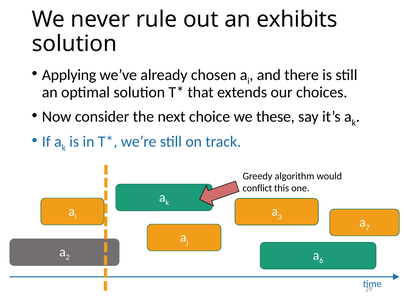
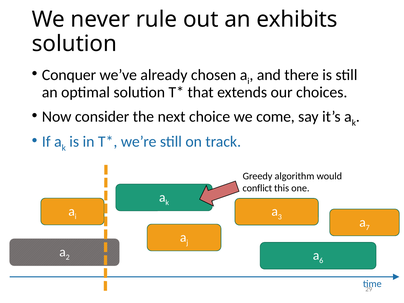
Applying: Applying -> Conquer (69, 75)
these: these -> come (275, 117)
